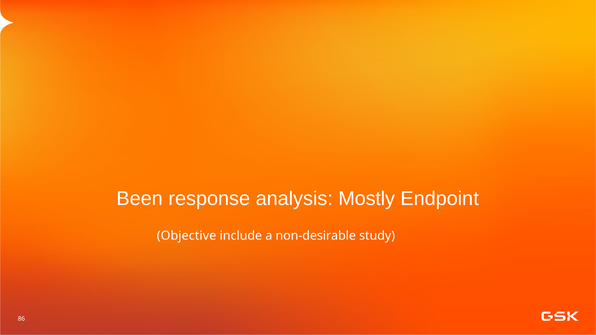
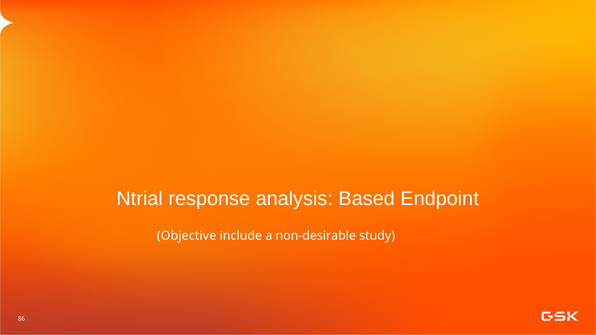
Been: Been -> Ntrial (140, 199)
Mostly: Mostly -> Based (367, 199)
